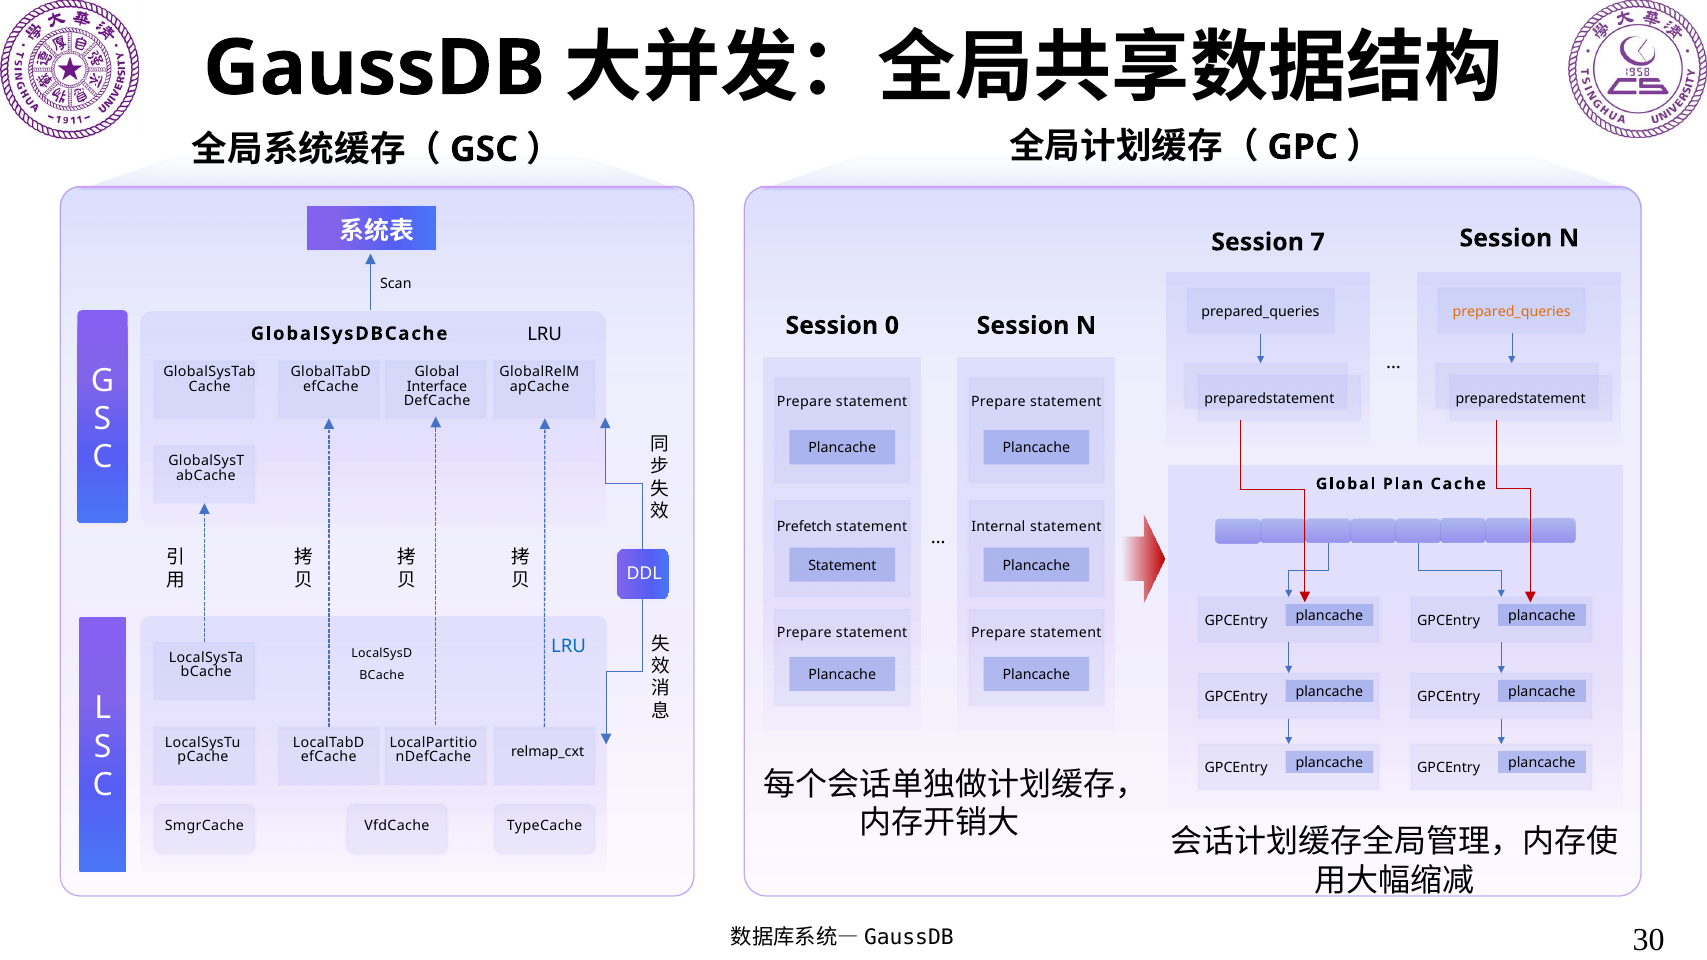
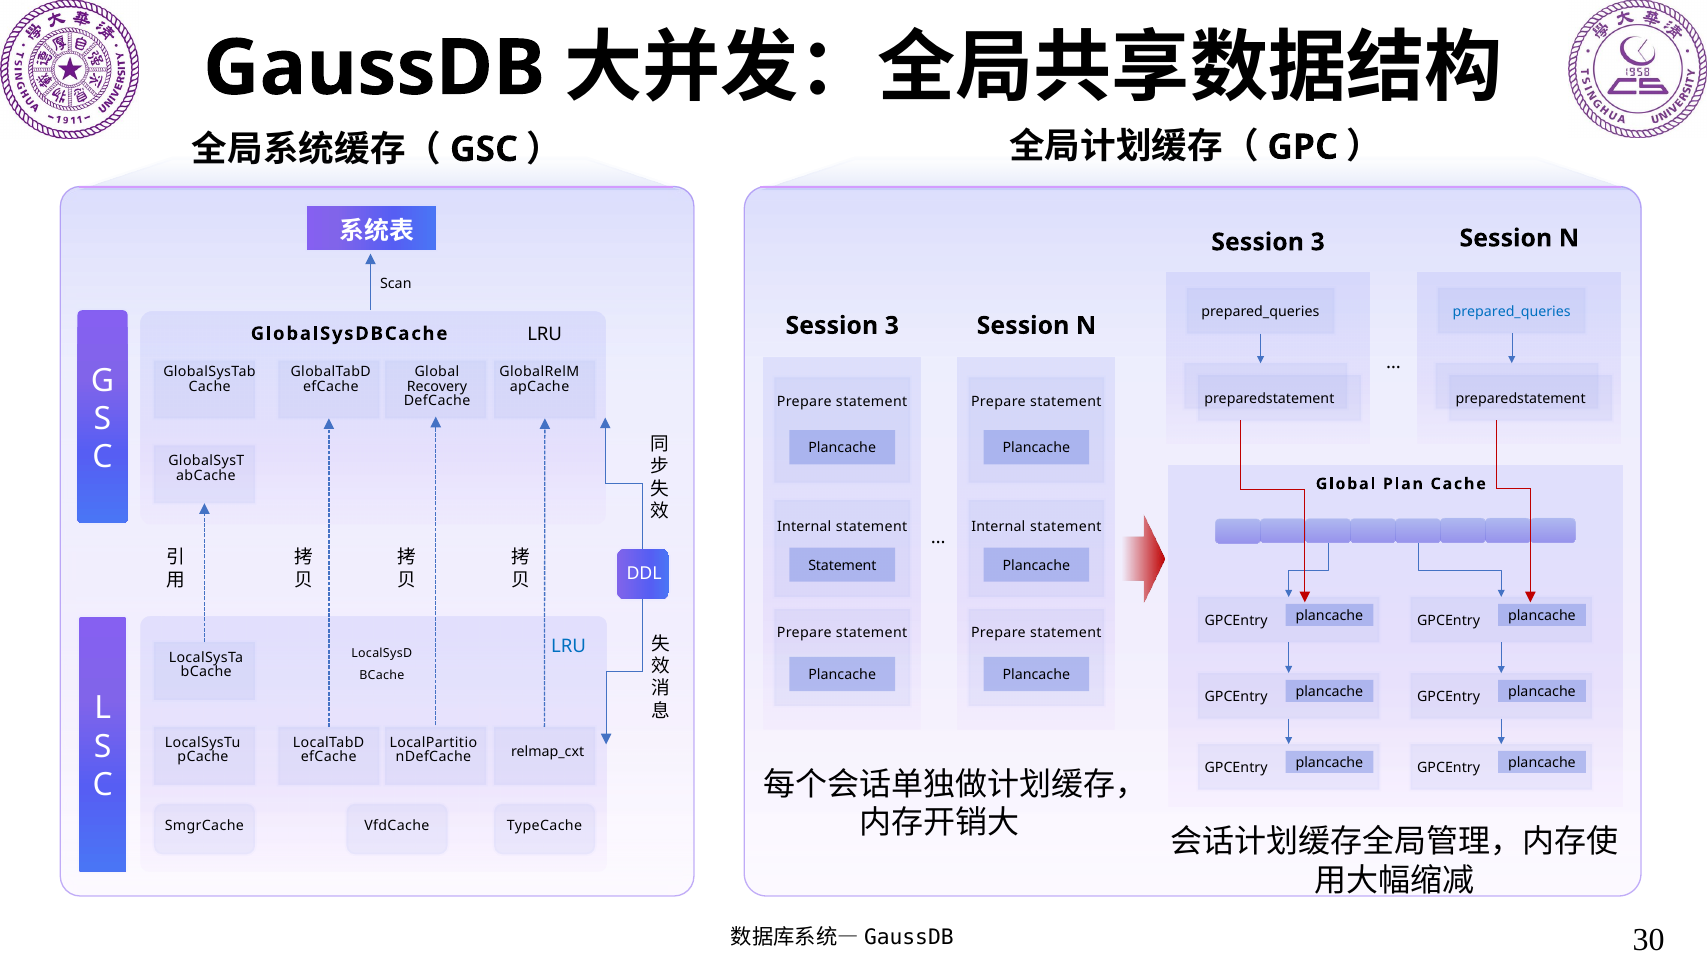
7: 7 -> 3 (1318, 242)
prepared_queries colour: orange -> blue (1512, 312)
0: 0 -> 3 (892, 326)
Interface: Interface -> Recovery (437, 386)
Prefetch: Prefetch -> Internal (804, 526)
